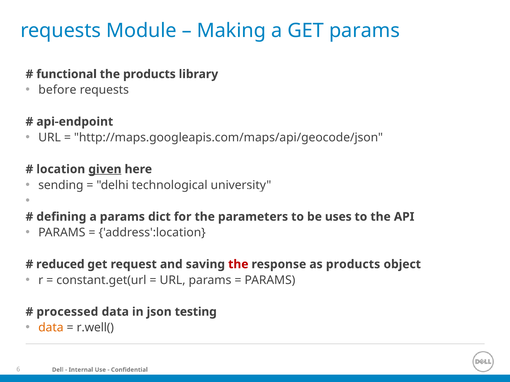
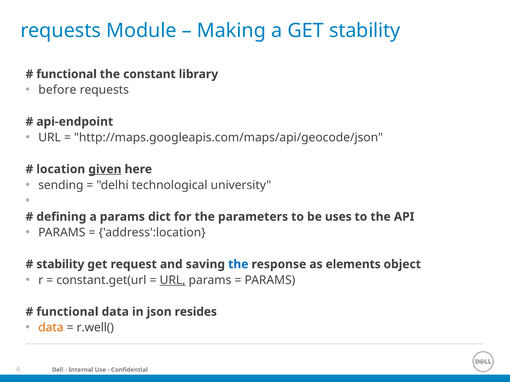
GET params: params -> stability (365, 31)
the products: products -> constant (149, 74)
reduced: reduced -> stability (60, 265)
the colour: red -> blue (238, 265)
as products: products -> elements (353, 265)
URL underline: none -> present (173, 280)
processed: processed -> functional (67, 312)
testing: testing -> resides (196, 312)
